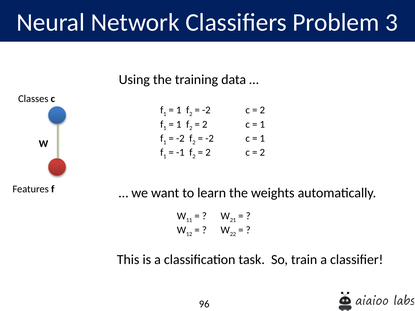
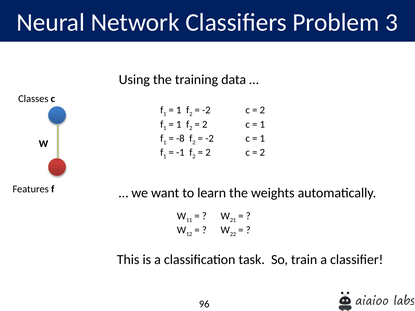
-2: -2 -> -8 (180, 139)
